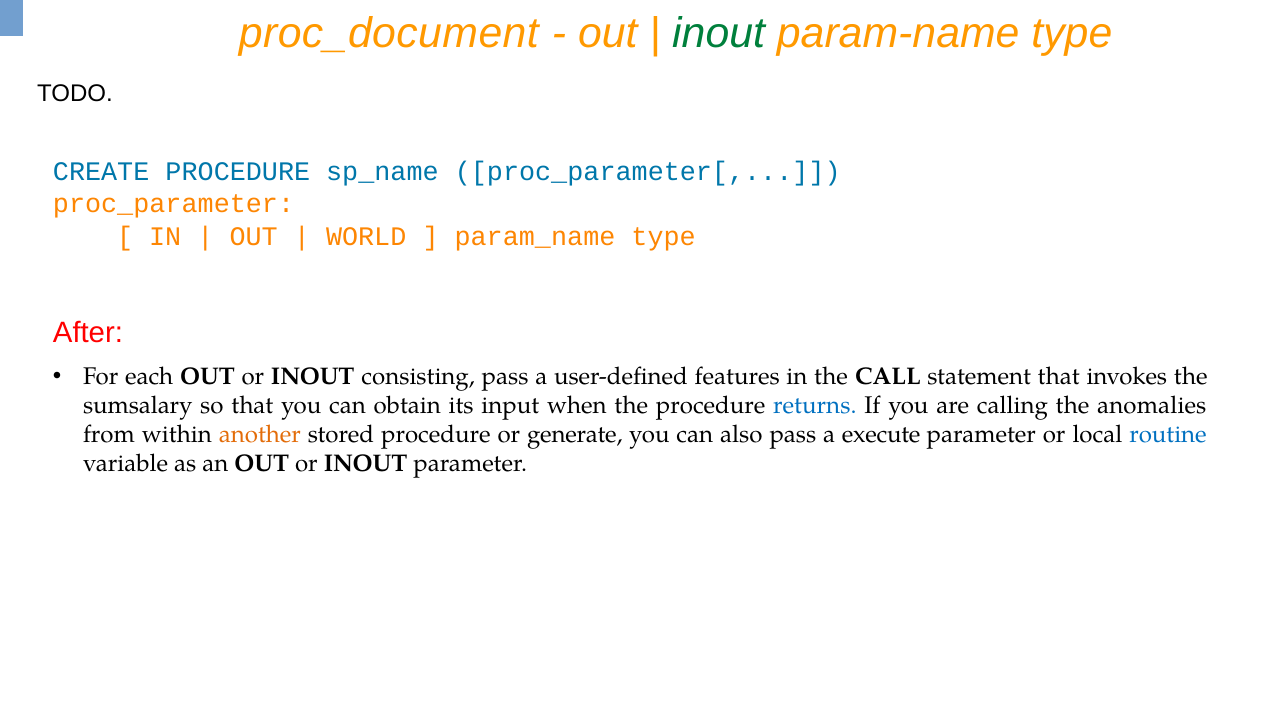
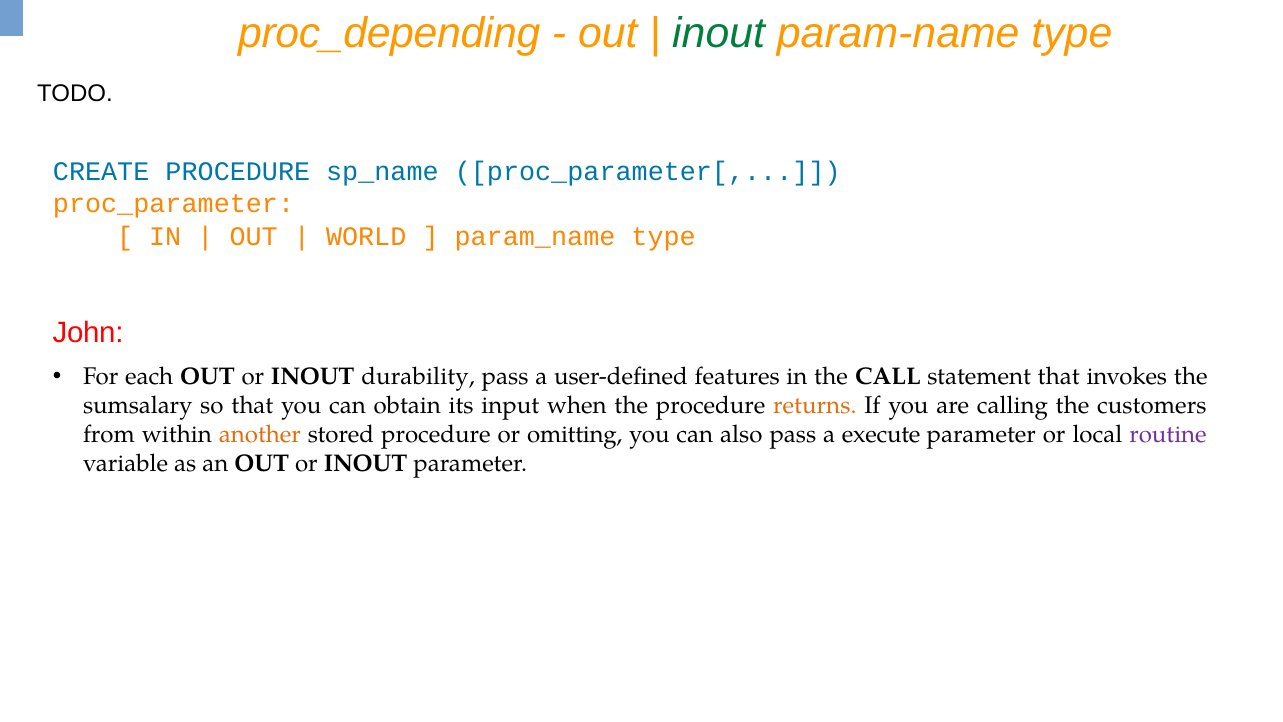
proc_document: proc_document -> proc_depending (389, 33)
After: After -> John (88, 332)
consisting: consisting -> durability (418, 377)
returns colour: blue -> orange (815, 406)
anomalies: anomalies -> customers (1152, 406)
generate: generate -> omitting (575, 434)
routine colour: blue -> purple (1168, 434)
